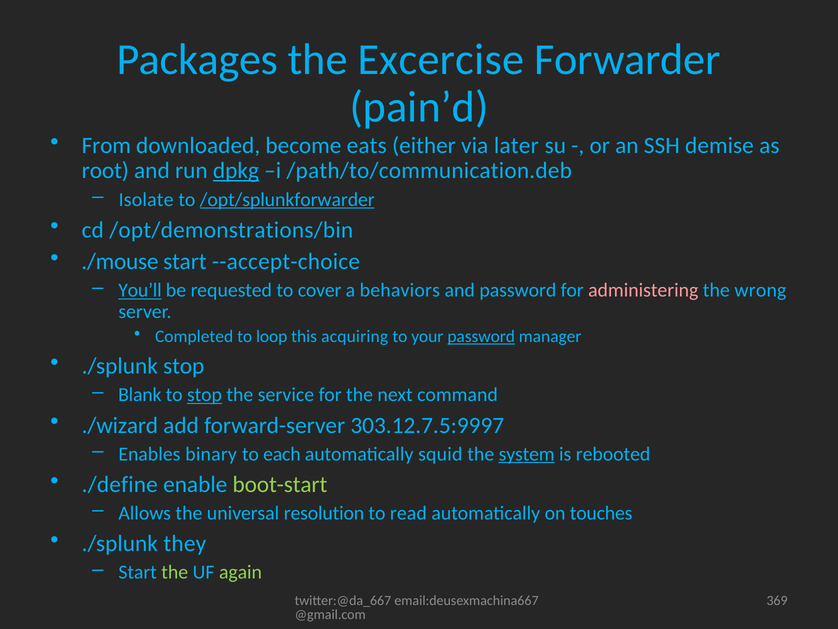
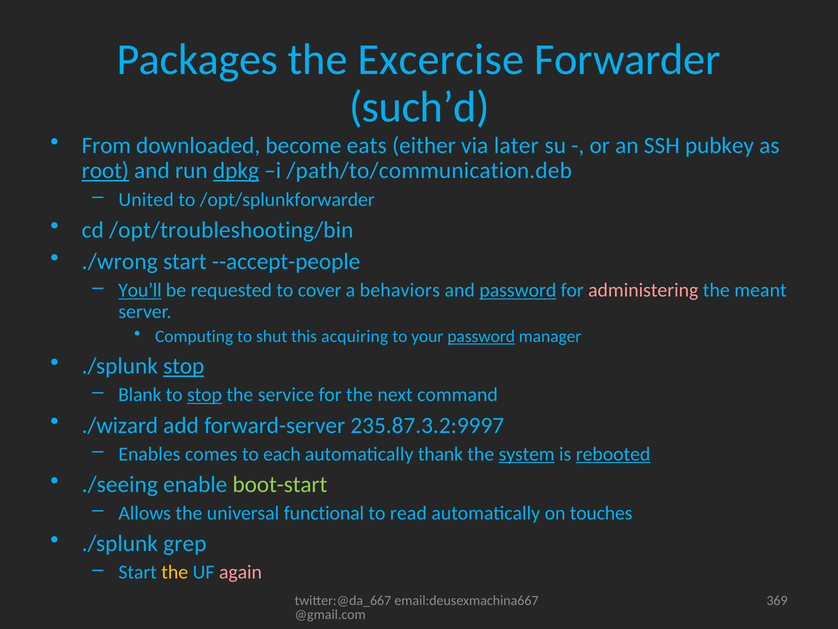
pain’d: pain’d -> such’d (419, 107)
demise: demise -> pubkey (720, 145)
root underline: none -> present (105, 171)
Isolate: Isolate -> United (146, 199)
/opt/splunkforwarder underline: present -> none (287, 199)
/opt/demonstrations/bin: /opt/demonstrations/bin -> /opt/troubleshooting/bin (231, 230)
./mouse: ./mouse -> ./wrong (120, 262)
--accept-choice: --accept-choice -> --accept-people (286, 262)
password underline: none -> present (518, 290)
wrong: wrong -> meant (760, 290)
Completed: Completed -> Computing (194, 336)
loop: loop -> shut (272, 336)
stop underline: none -> present (184, 366)
303.12.7.5:9997: 303.12.7.5:9997 -> 235.87.3.2:9997 (427, 425)
binary: binary -> comes (211, 454)
squid: squid -> thank (440, 454)
rebooted underline: none -> present (613, 454)
./define: ./define -> ./seeing (120, 484)
resolution: resolution -> functional (324, 513)
they: they -> grep (185, 543)
the colour: light green -> yellow (175, 572)
again colour: light green -> pink (240, 572)
